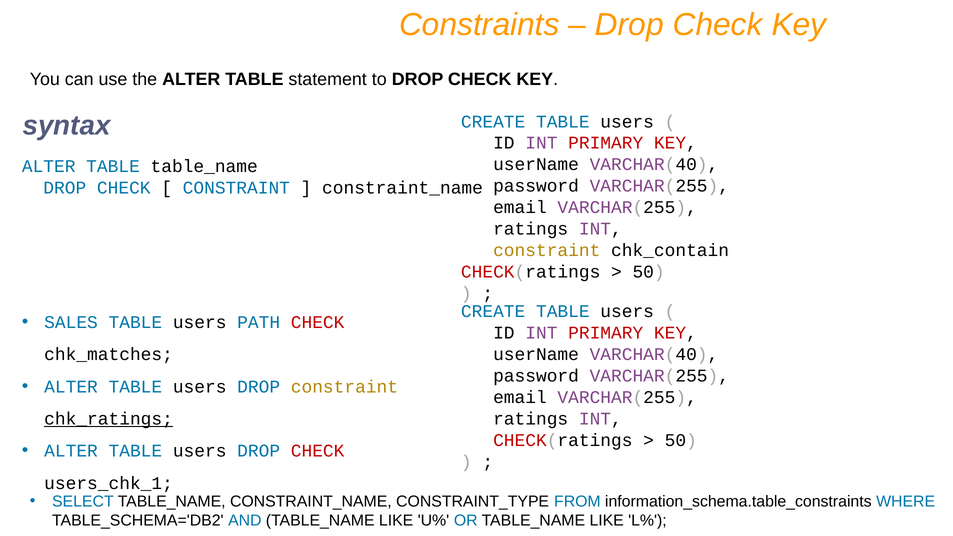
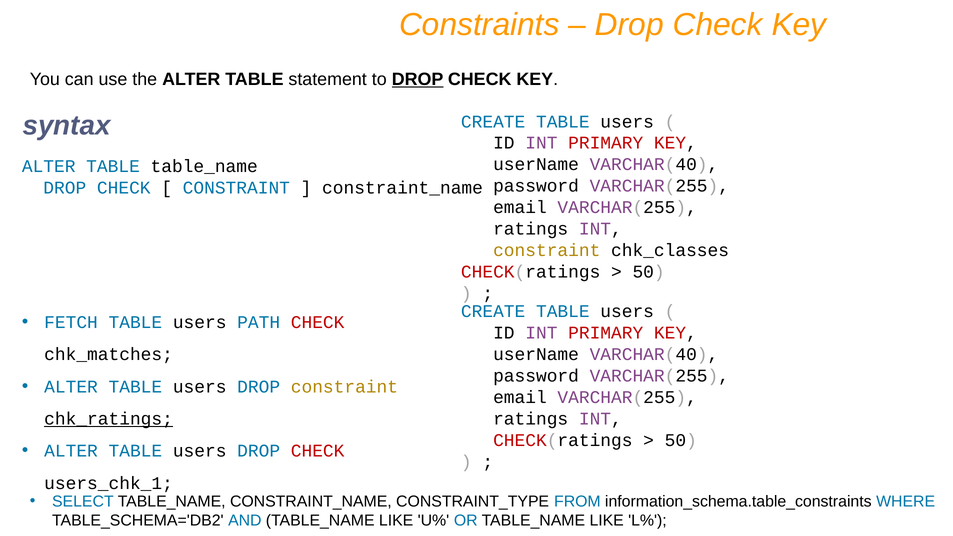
DROP underline: none -> present (418, 79)
chk_contain: chk_contain -> chk_classes (670, 250)
SALES: SALES -> FETCH (71, 322)
